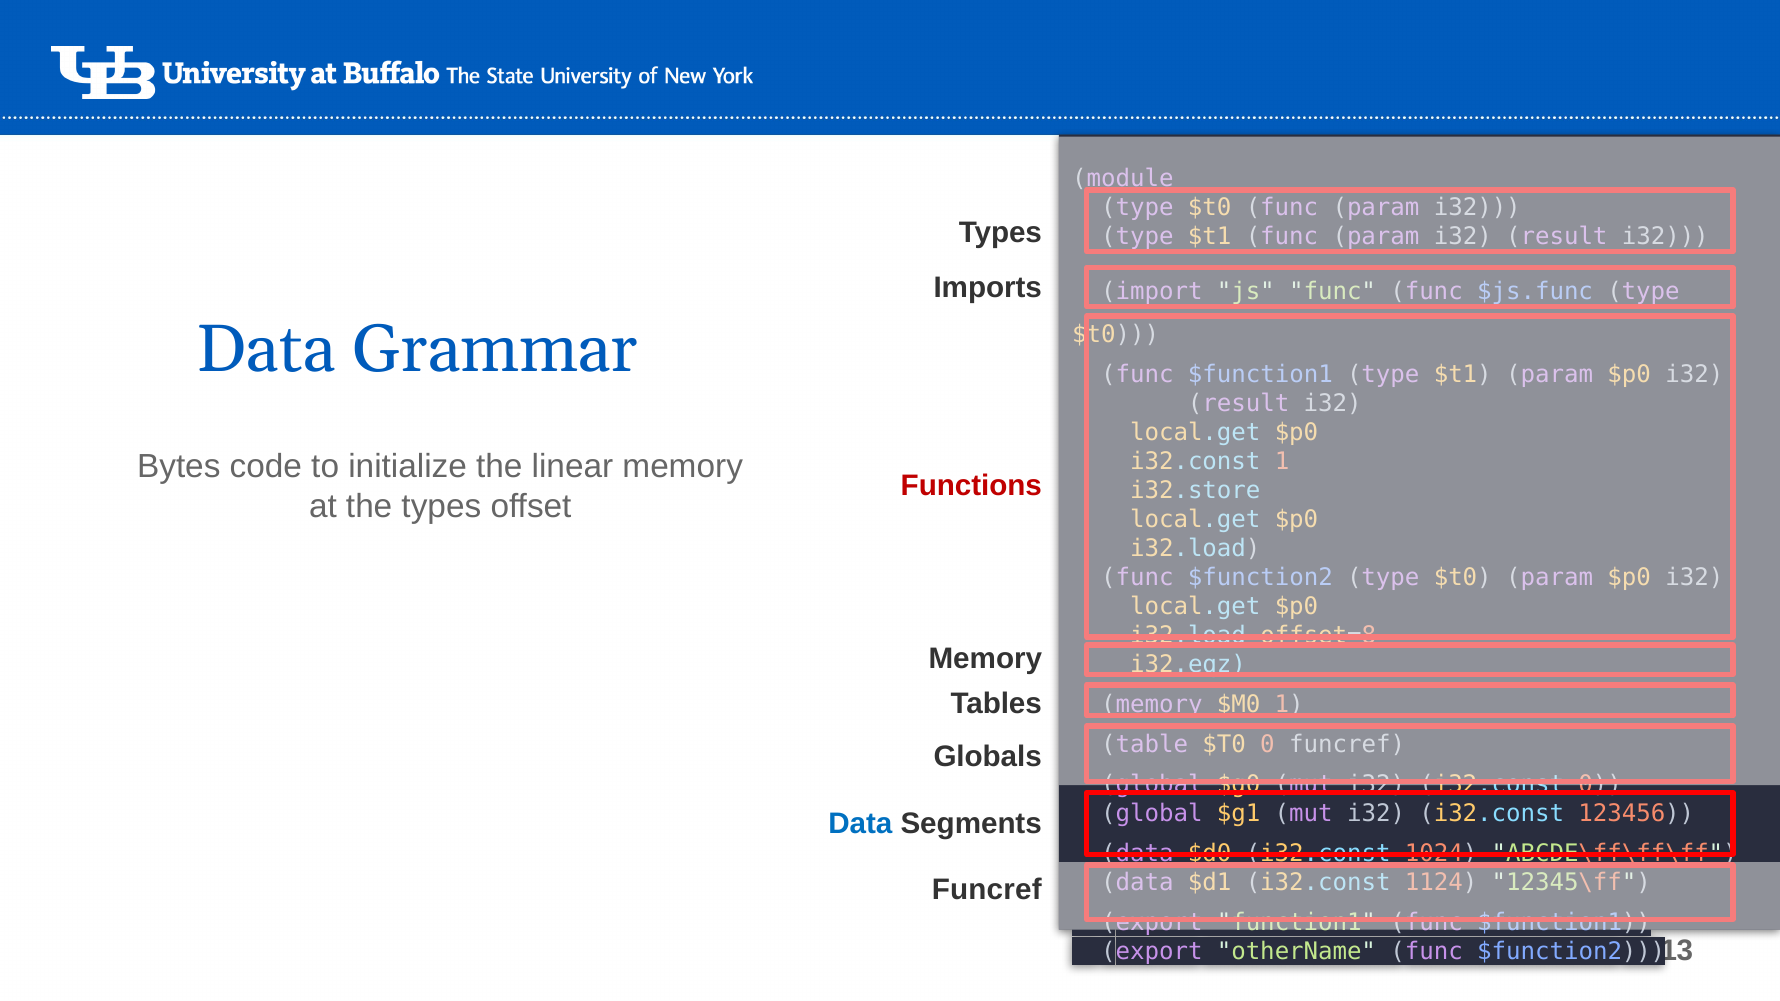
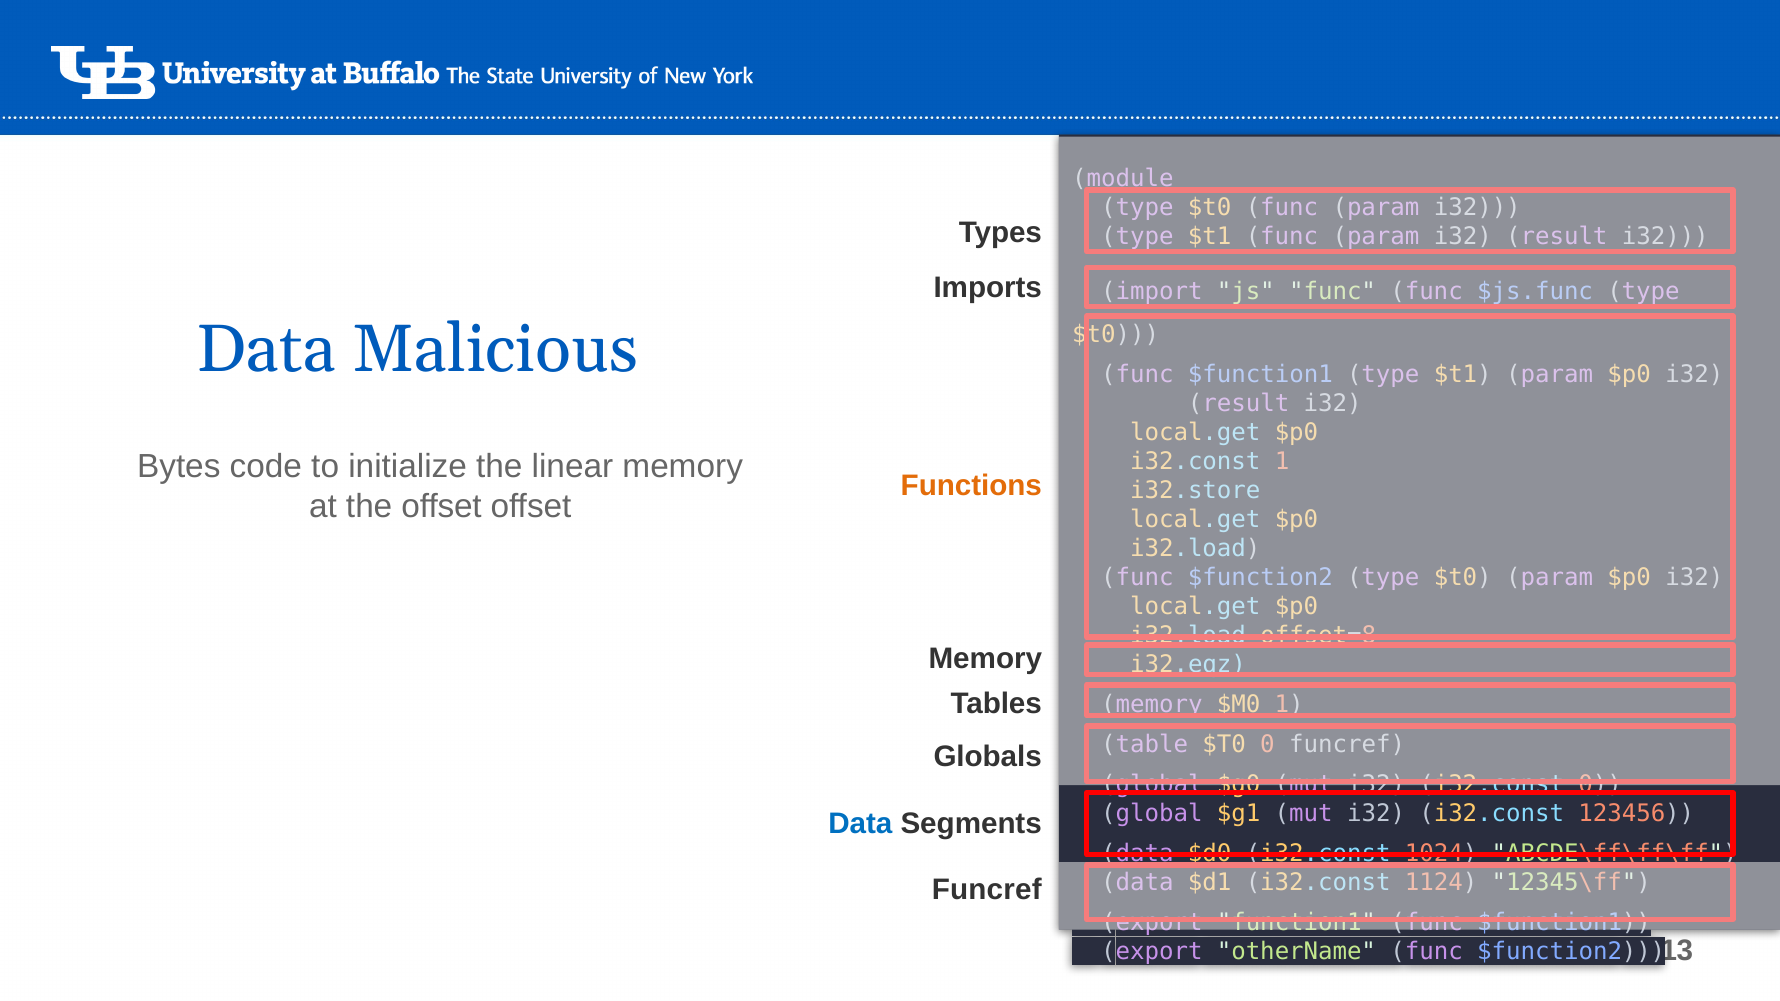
Grammar: Grammar -> Malicious (495, 350)
Functions colour: red -> orange (971, 486)
the types: types -> offset (442, 507)
